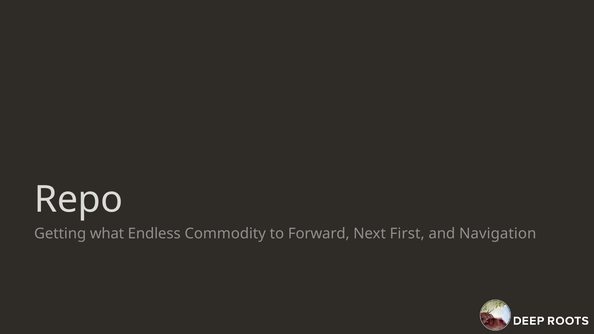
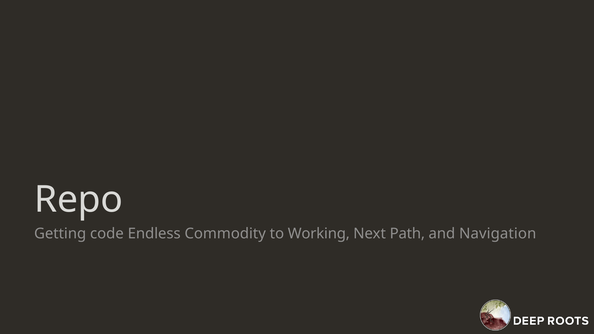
what: what -> code (107, 234)
Forward: Forward -> Working (319, 234)
First: First -> Path (407, 234)
